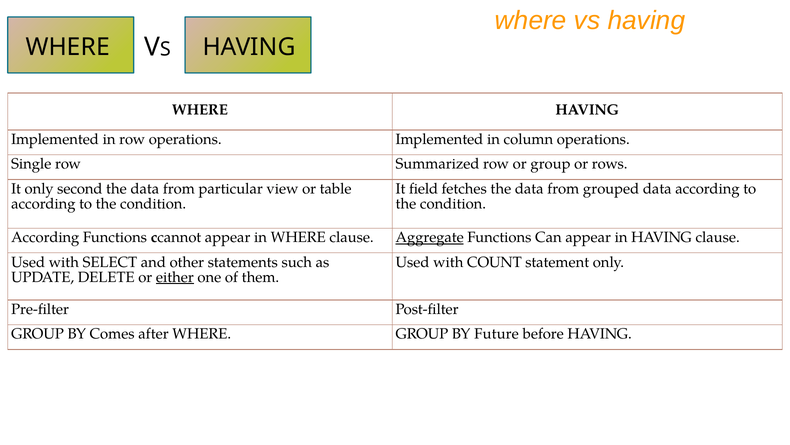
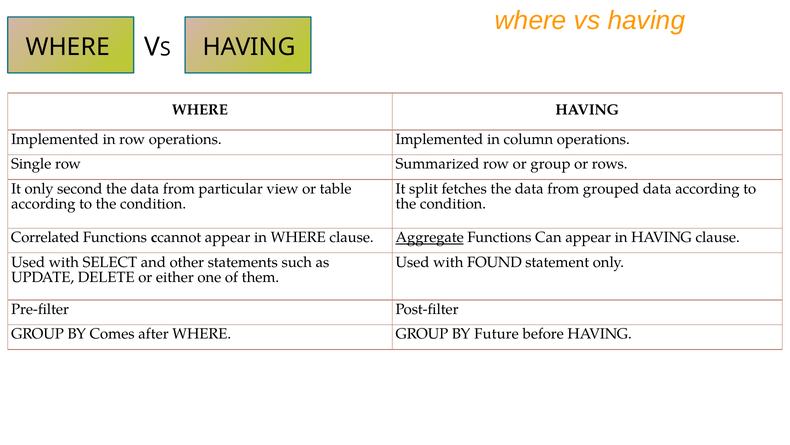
field: field -> split (423, 189)
According: According -> Correlated (45, 237)
COUNT: COUNT -> FOUND (494, 262)
either underline: present -> none (175, 277)
